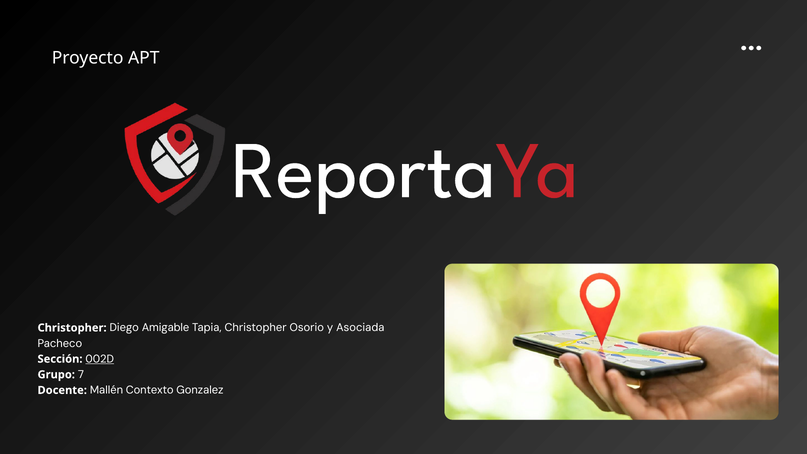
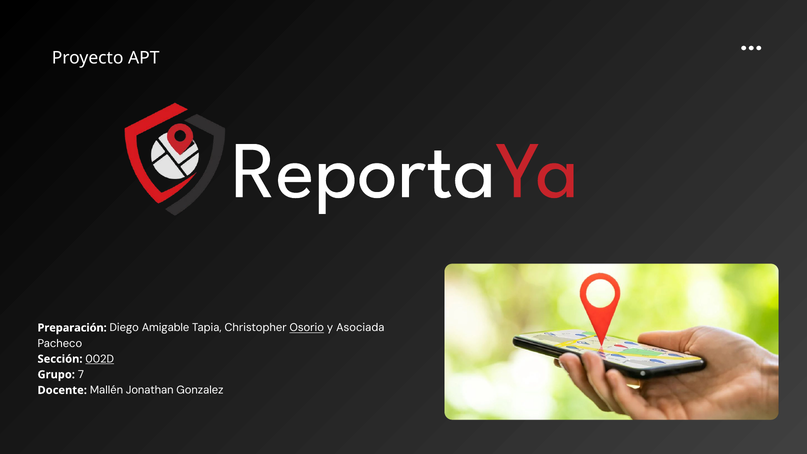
Christopher: Christopher -> Preparación (72, 328)
Osorio underline: none -> present (307, 328)
Contexto: Contexto -> Jonathan (150, 390)
